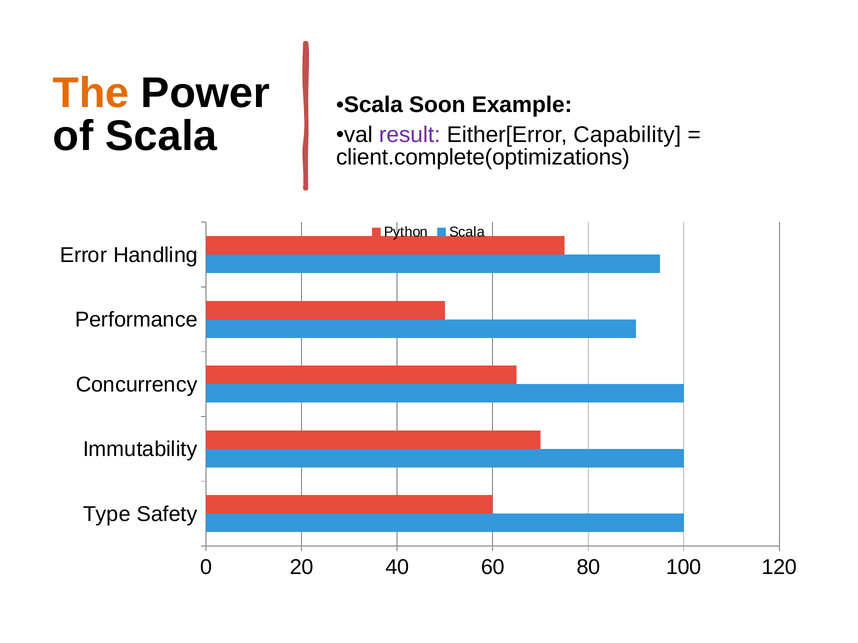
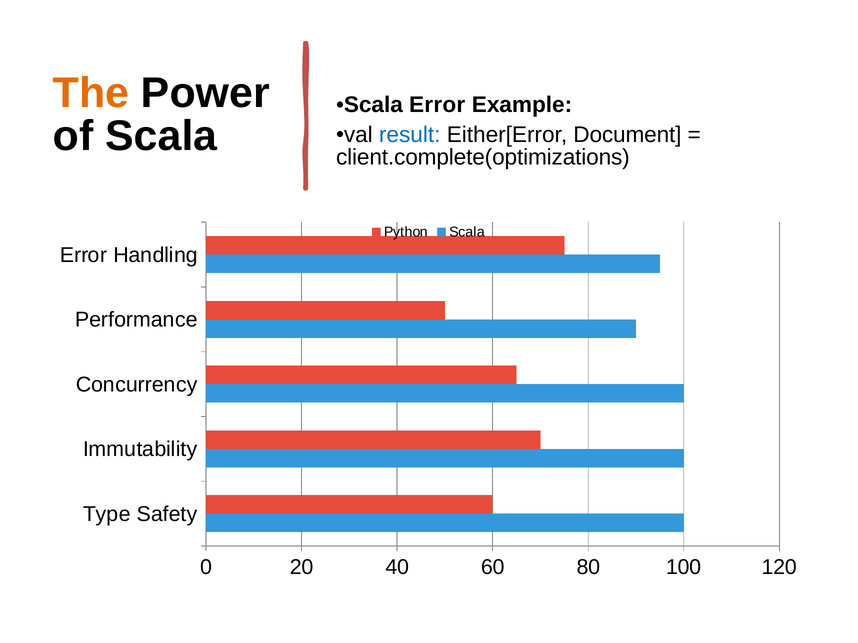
Scala Soon: Soon -> Error (437, 105)
result colour: purple -> blue (410, 135)
Capability: Capability -> Document (627, 135)
